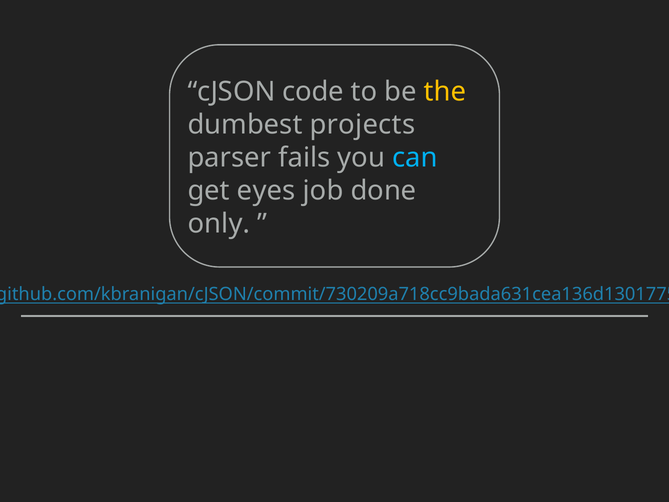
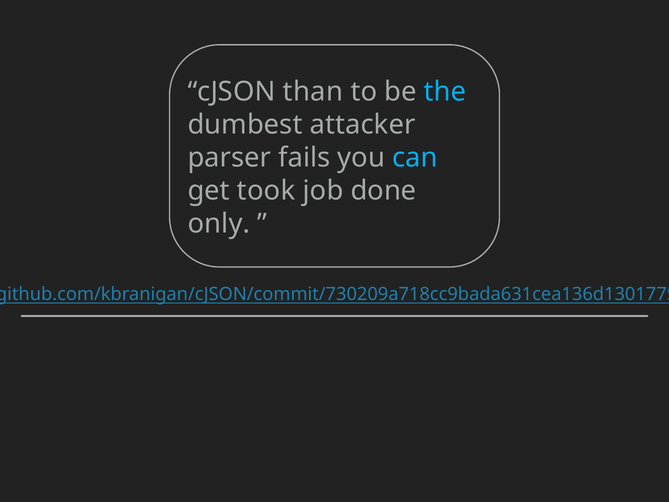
code: code -> than (313, 92)
the colour: yellow -> light blue (445, 92)
projects: projects -> attacker (363, 125)
eyes: eyes -> took (266, 191)
